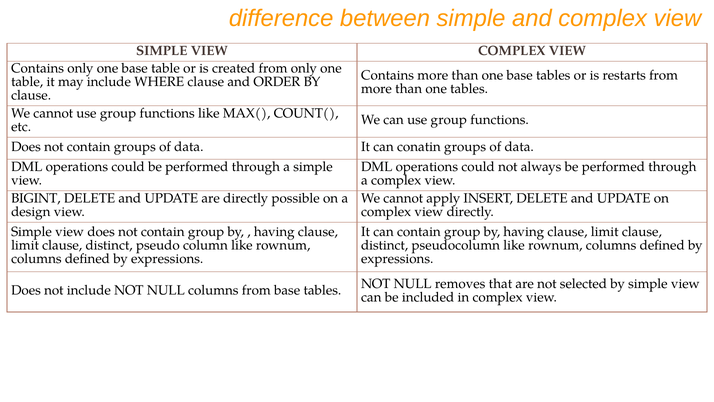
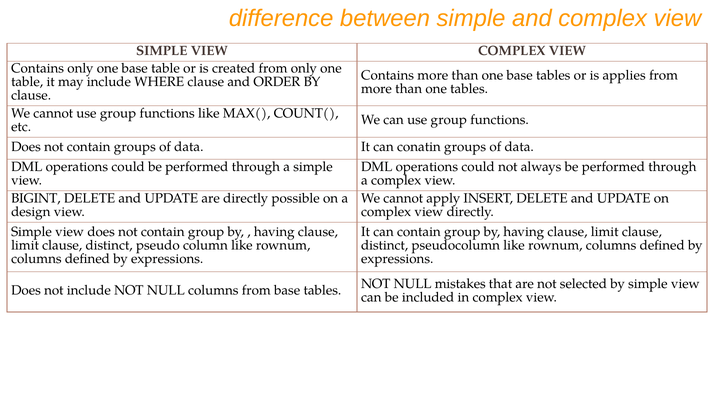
restarts: restarts -> applies (624, 75)
removes: removes -> mistakes (460, 283)
